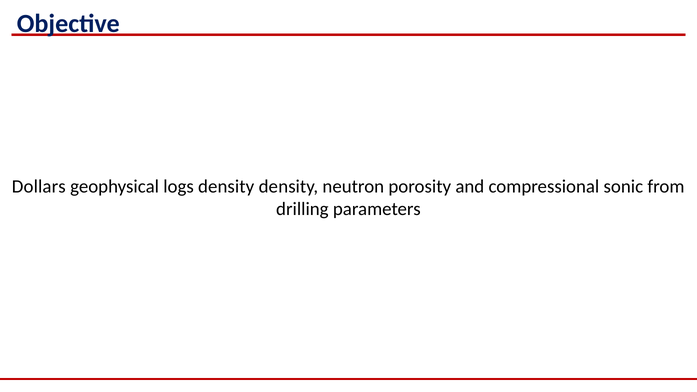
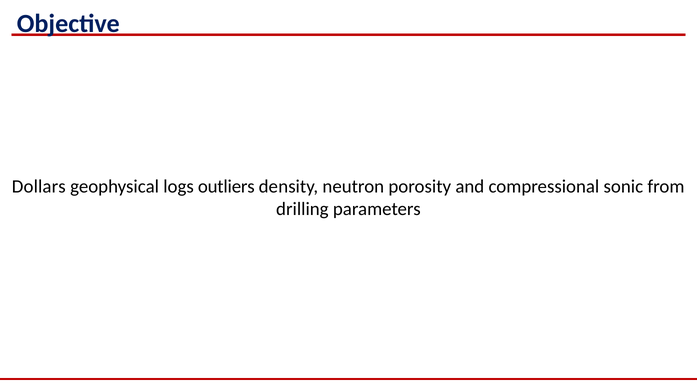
logs density: density -> outliers (226, 187)
